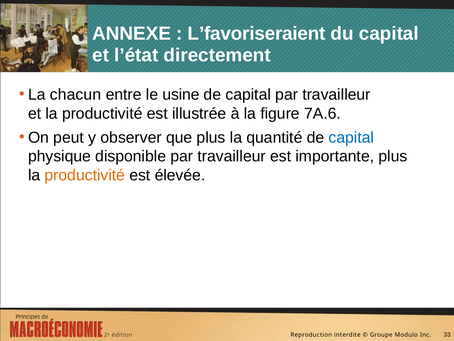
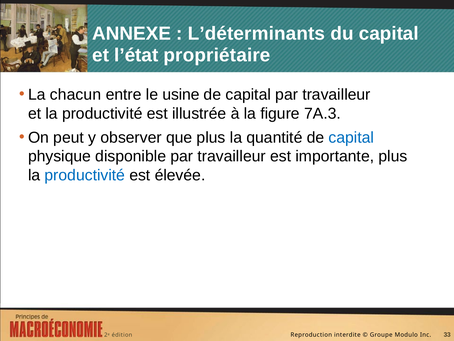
L’favoriseraient: L’favoriseraient -> L’déterminants (256, 34)
directement: directement -> propriétaire (217, 55)
7A.6: 7A.6 -> 7A.3 (322, 113)
productivité colour: orange -> blue (85, 175)
